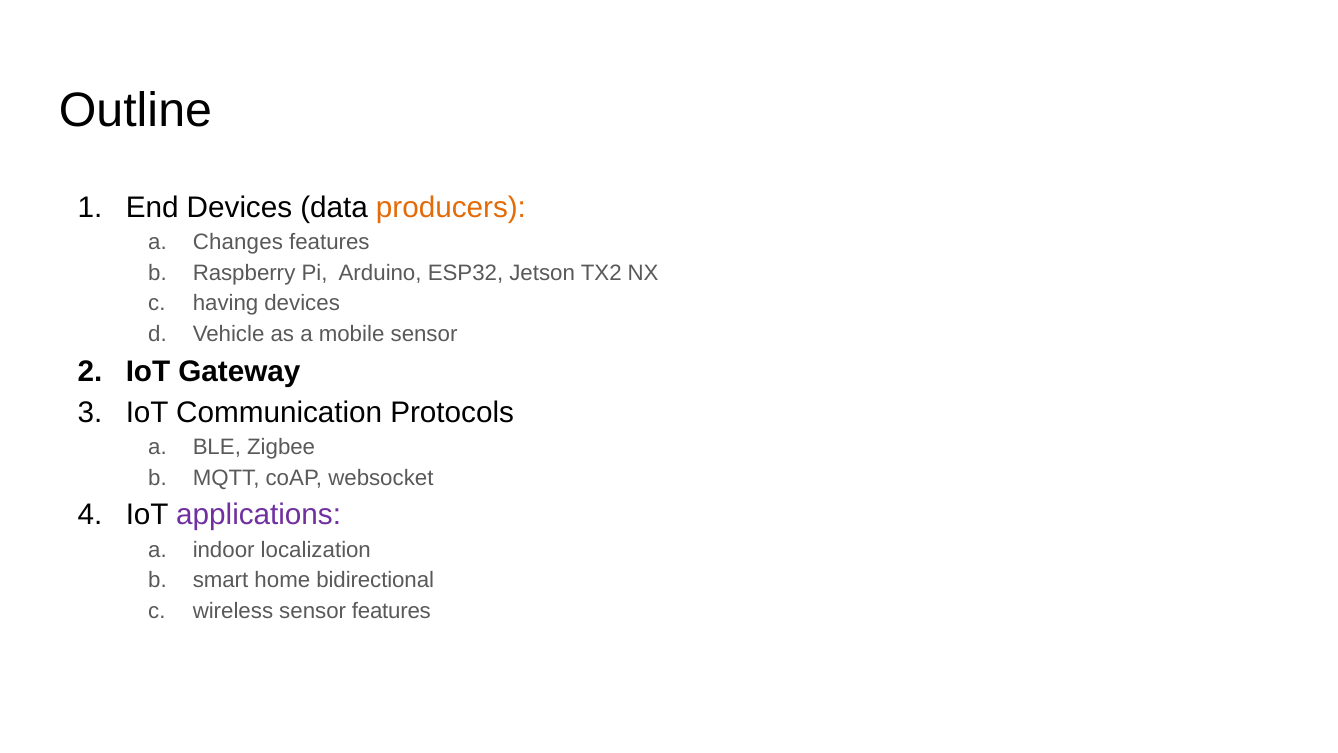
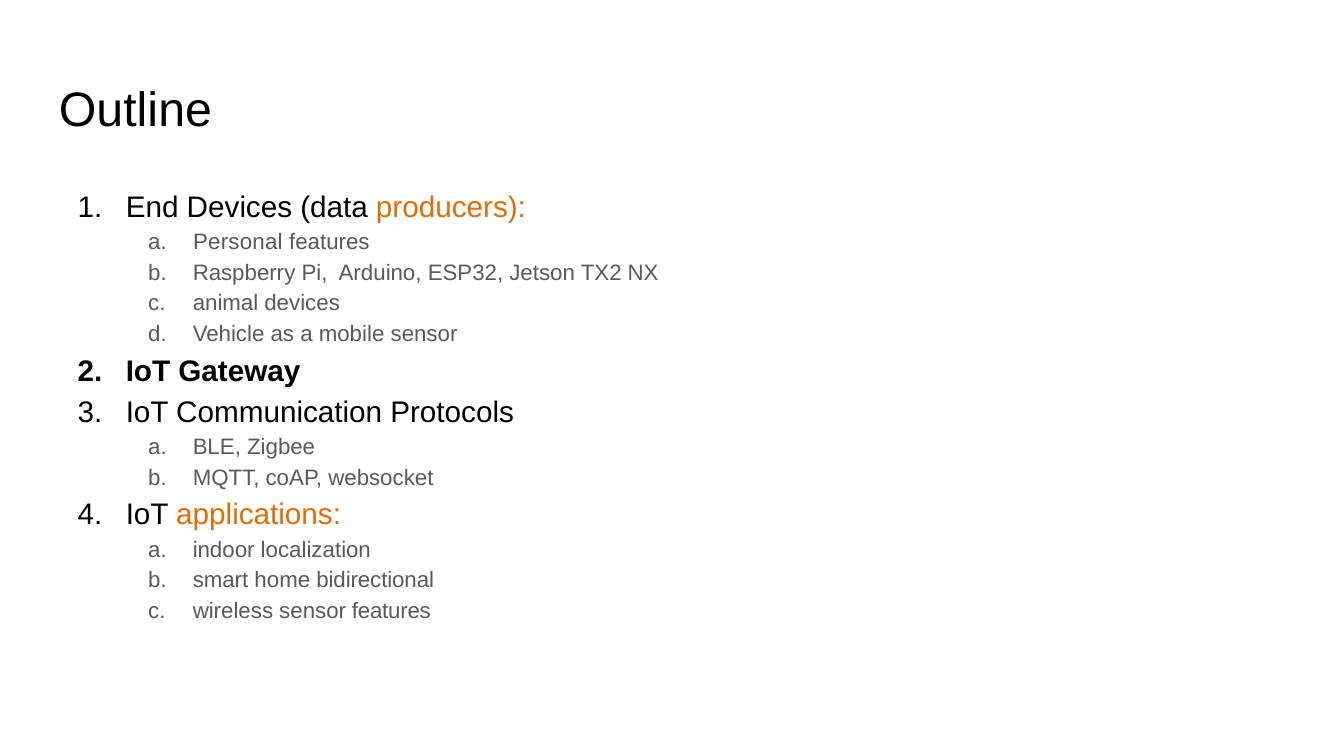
Changes: Changes -> Personal (238, 242)
having: having -> animal (226, 303)
applications colour: purple -> orange (259, 515)
